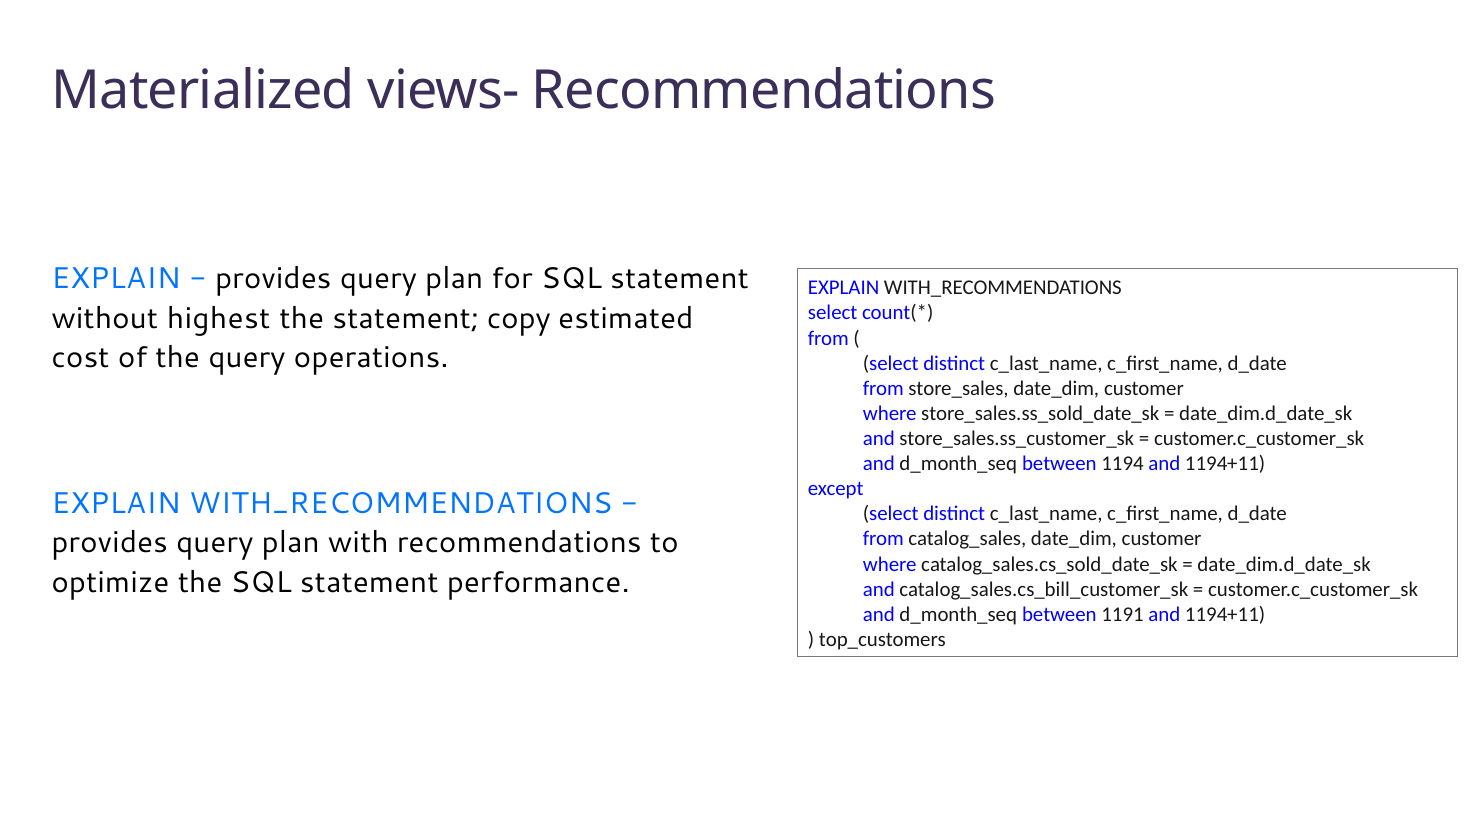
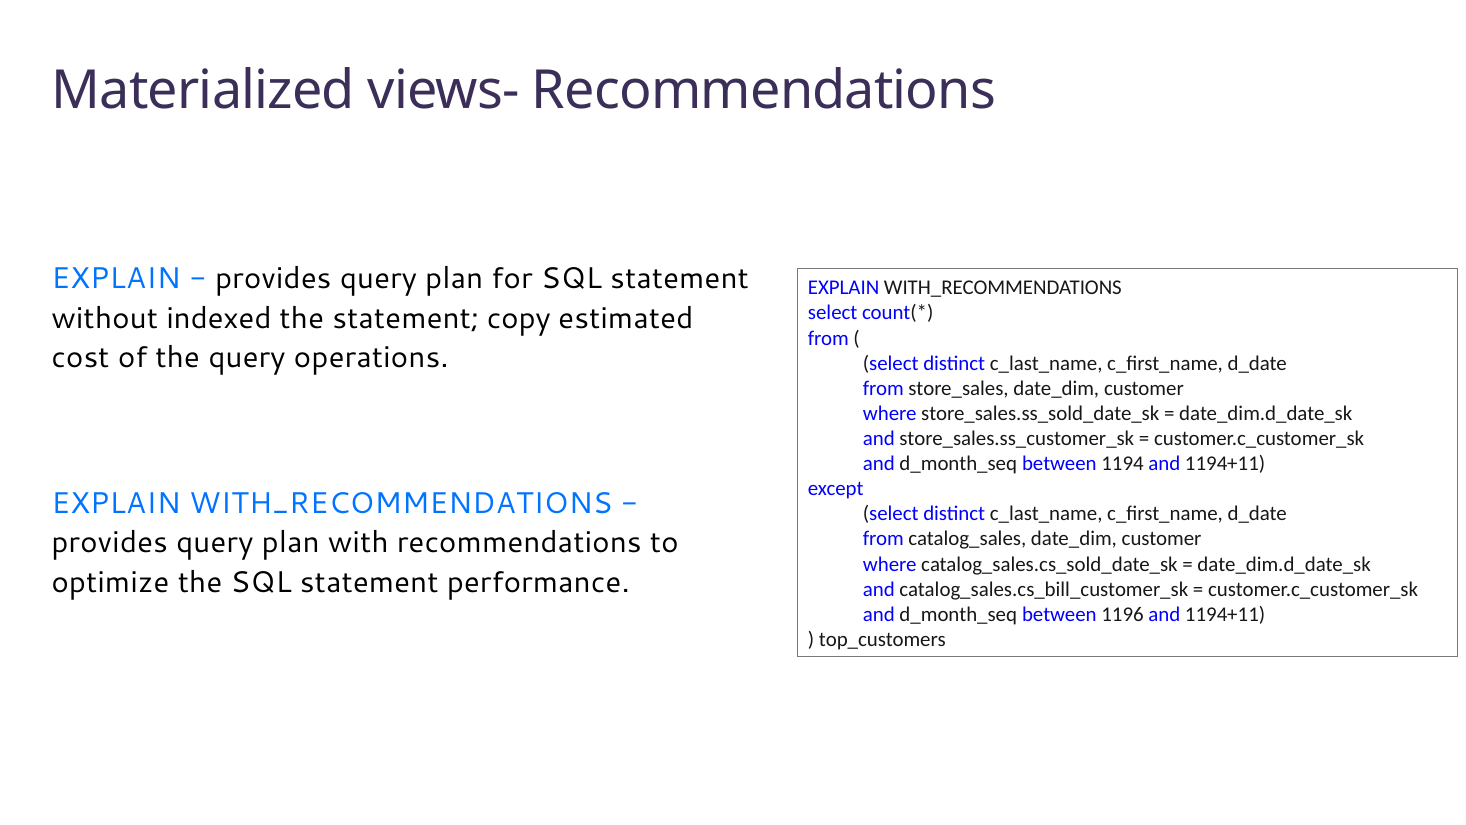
highest: highest -> indexed (219, 318)
1191: 1191 -> 1196 (1123, 614)
